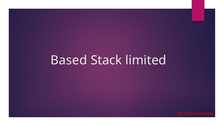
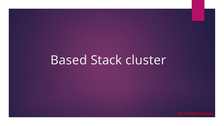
limited: limited -> cluster (146, 60)
